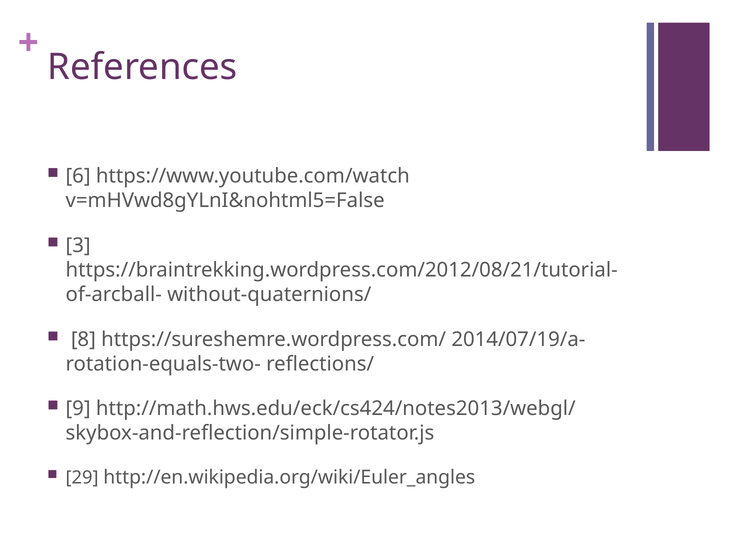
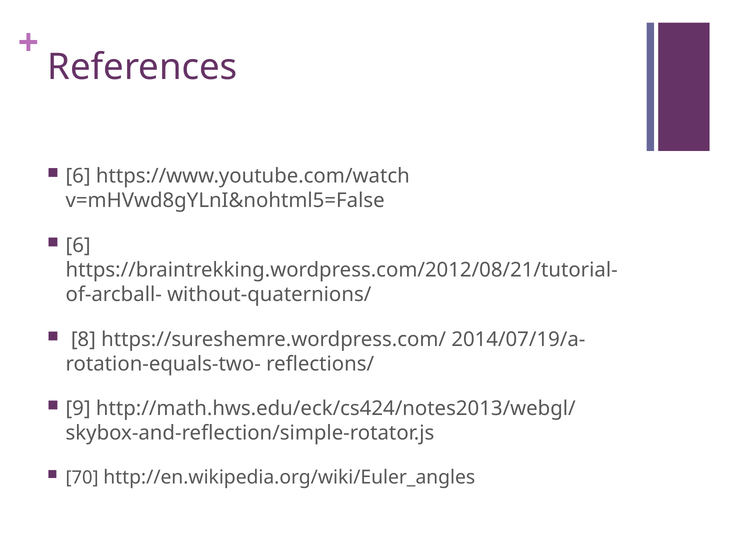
3: 3 -> 6 (78, 245)
29: 29 -> 70 (82, 477)
